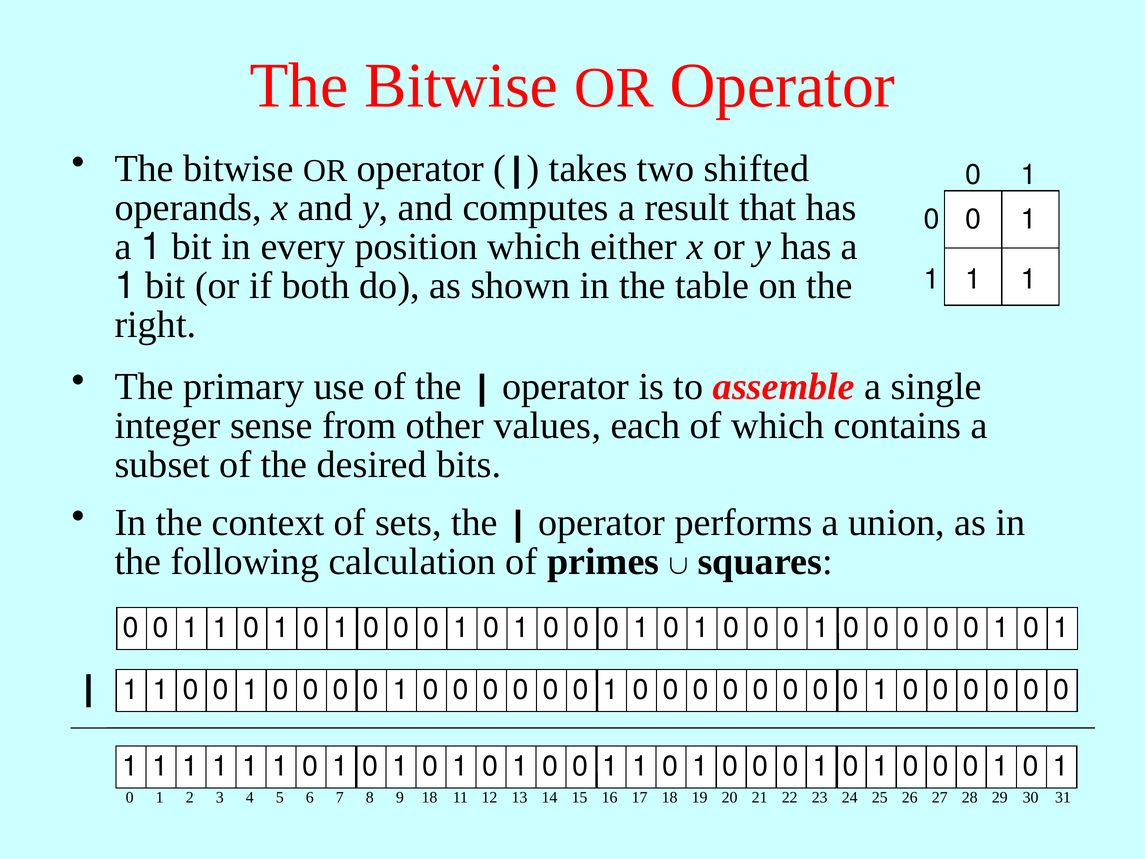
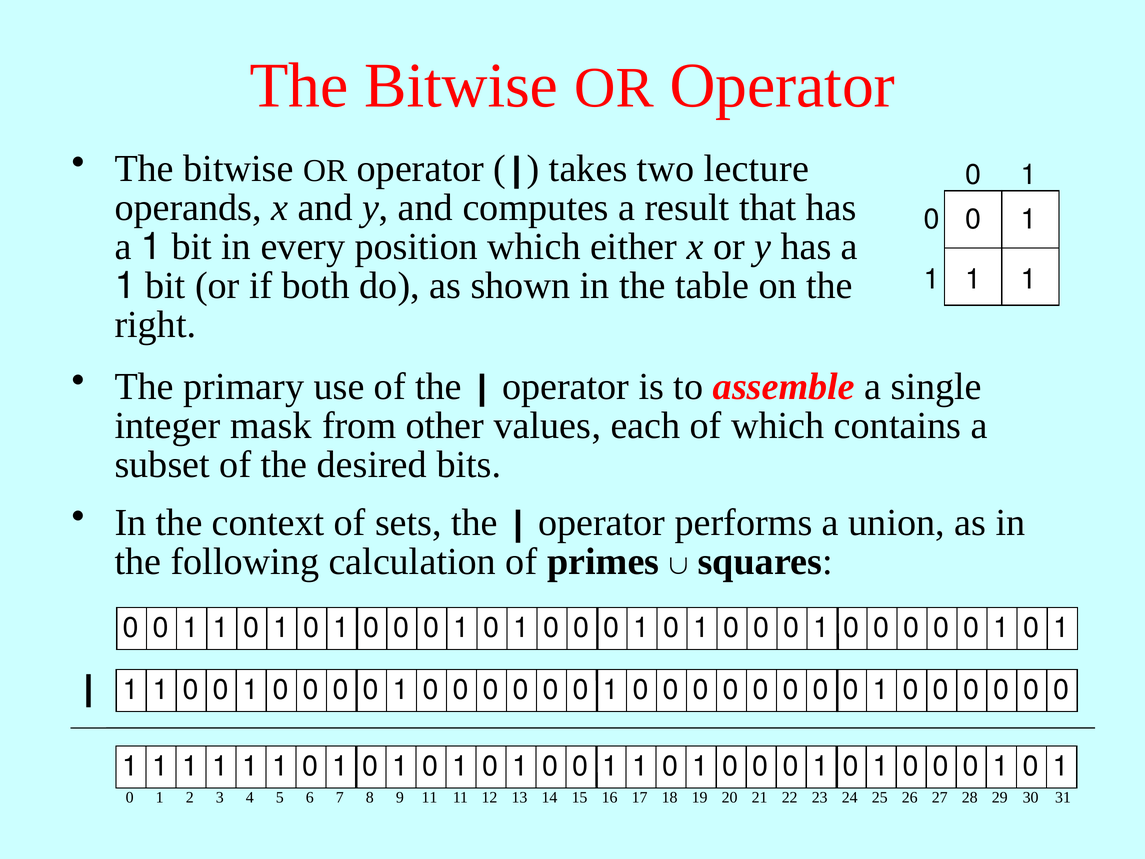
shifted: shifted -> lecture (756, 169)
sense: sense -> mask (271, 426)
9 18: 18 -> 11 (430, 797)
